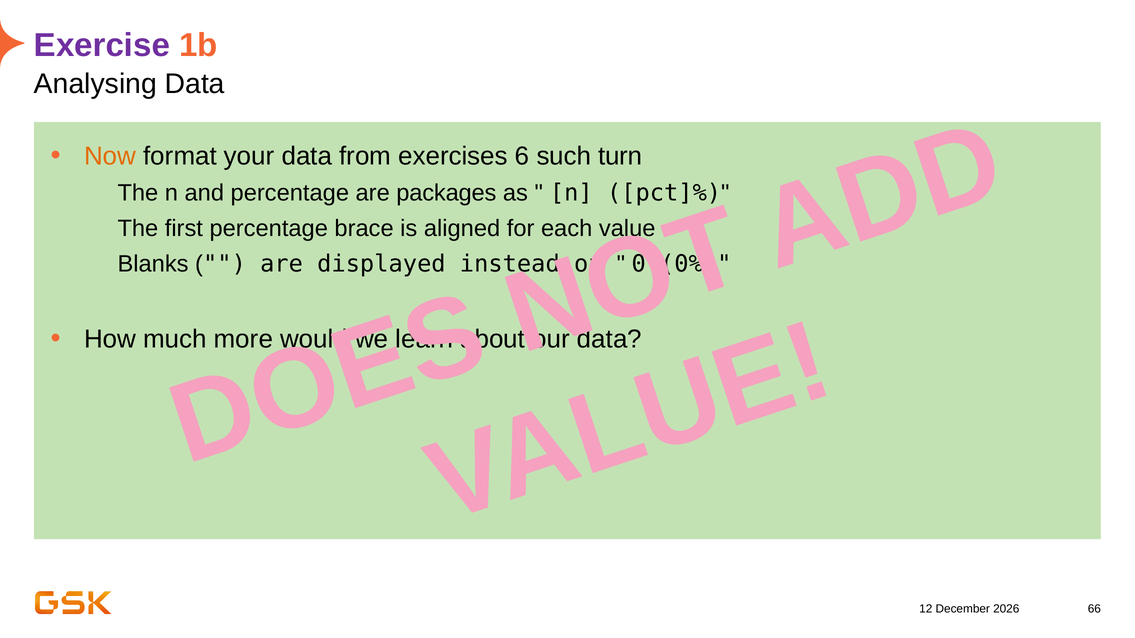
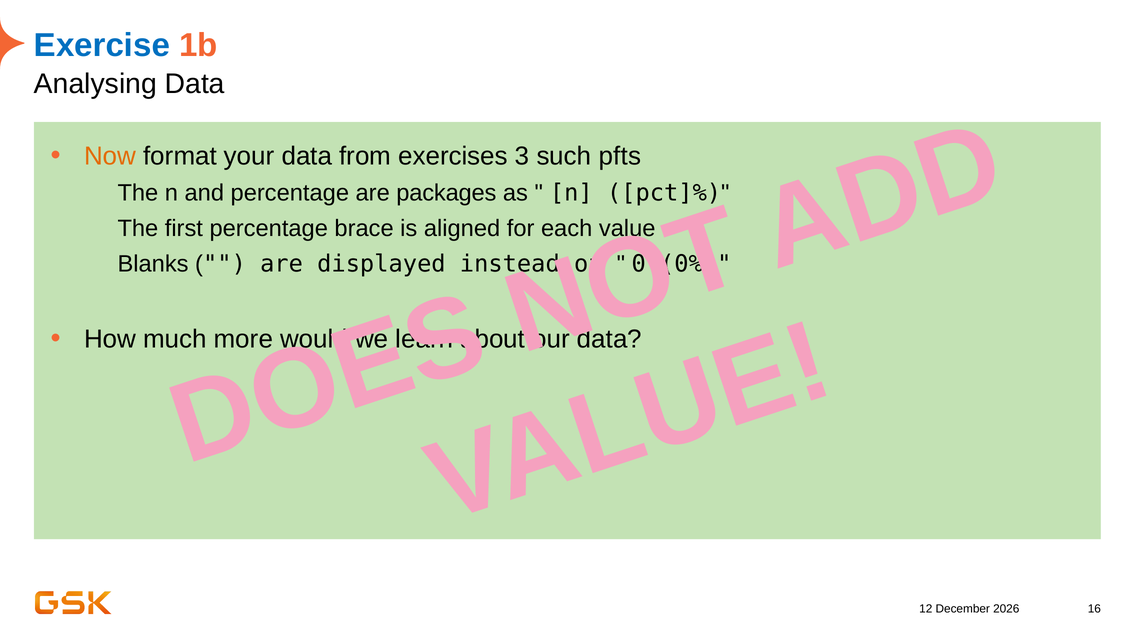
Exercise colour: purple -> blue (102, 45)
6: 6 -> 3 (522, 156)
turn: turn -> pfts (620, 156)
66: 66 -> 16 (1094, 609)
